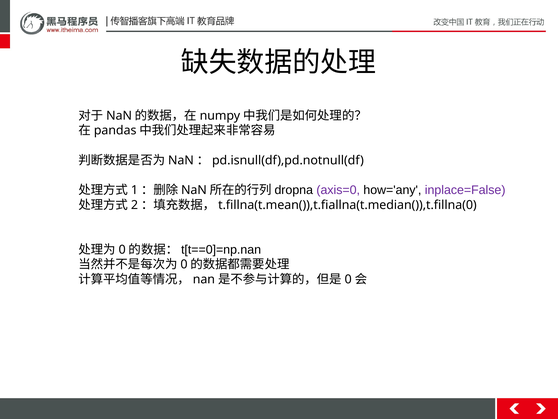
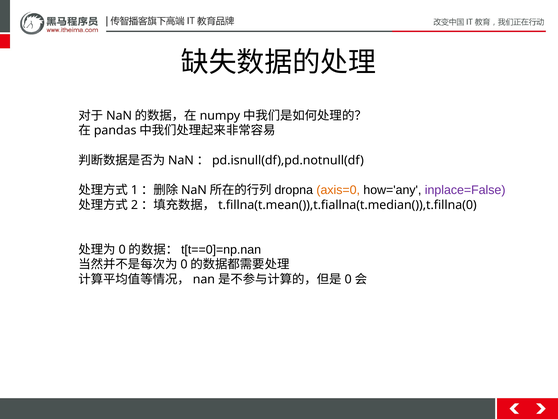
axis=0 colour: purple -> orange (338, 190)
